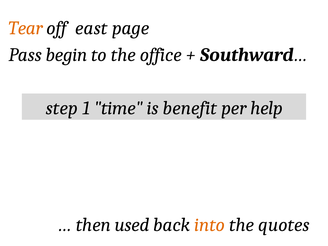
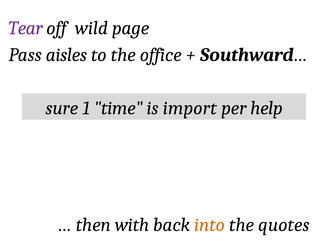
Tear colour: orange -> purple (26, 28)
east: east -> wild (91, 28)
begin: begin -> aisles (67, 55)
step: step -> sure (62, 108)
benefit: benefit -> import (190, 108)
used: used -> with (132, 225)
